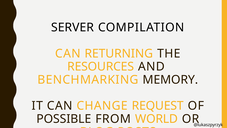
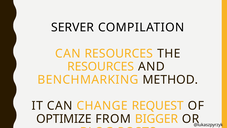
CAN RETURNING: RETURNING -> RESOURCES (119, 53)
MEMORY: MEMORY -> METHOD (170, 80)
POSSIBLE: POSSIBLE -> OPTIMIZE (64, 119)
WORLD: WORLD -> BIGGER (157, 119)
